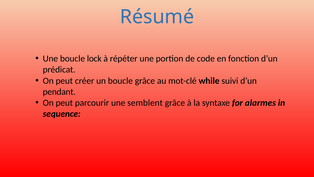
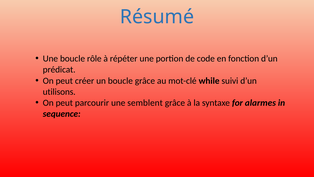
lock: lock -> rôle (94, 59)
pendant: pendant -> utilisons (59, 92)
